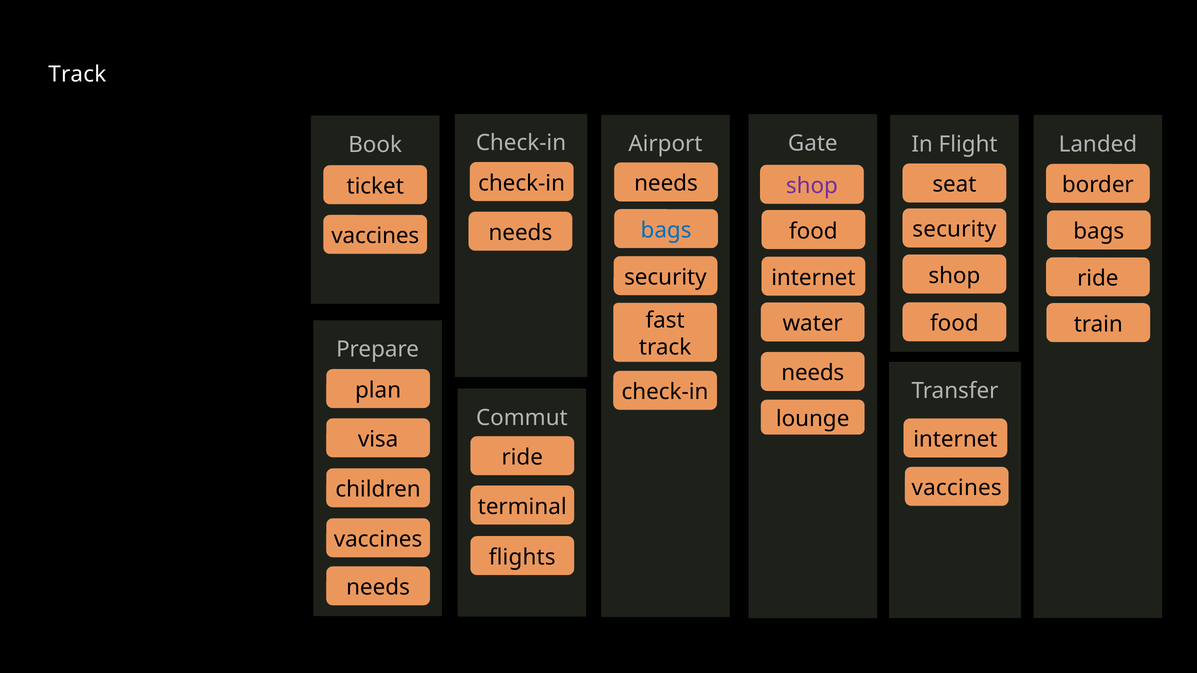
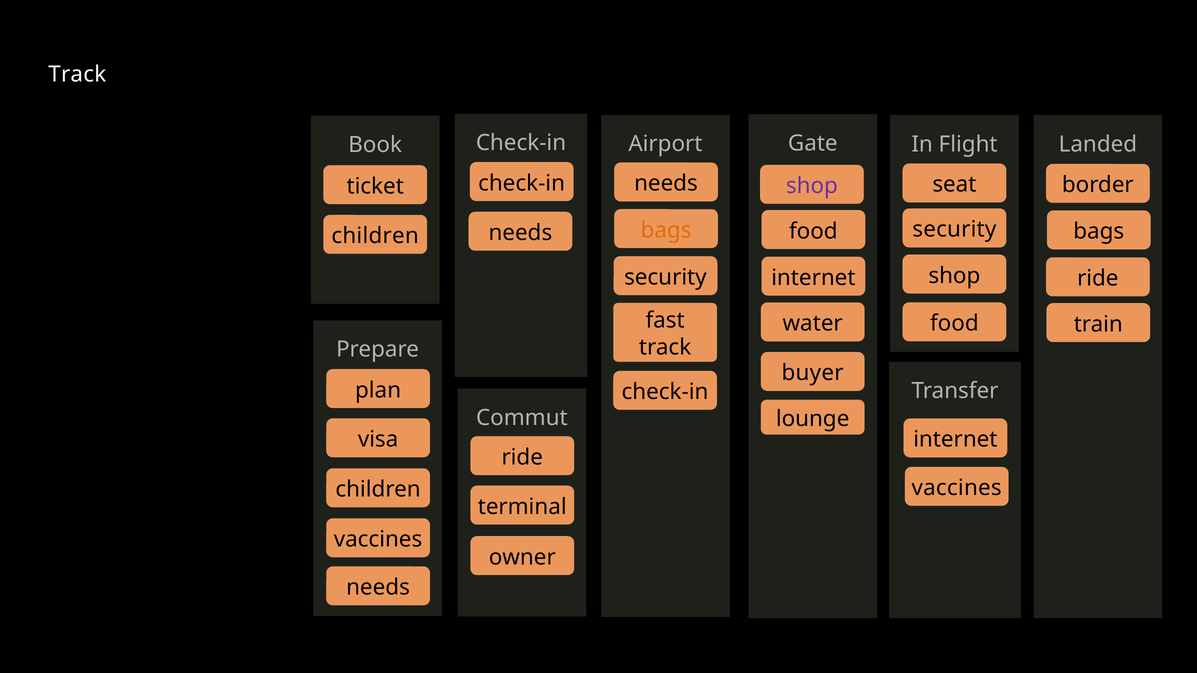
bags colour: blue -> orange (666, 230)
vaccines: vaccines -> children (375, 236)
needs: needs -> buyer (813, 373)
flights: flights -> owner (522, 557)
